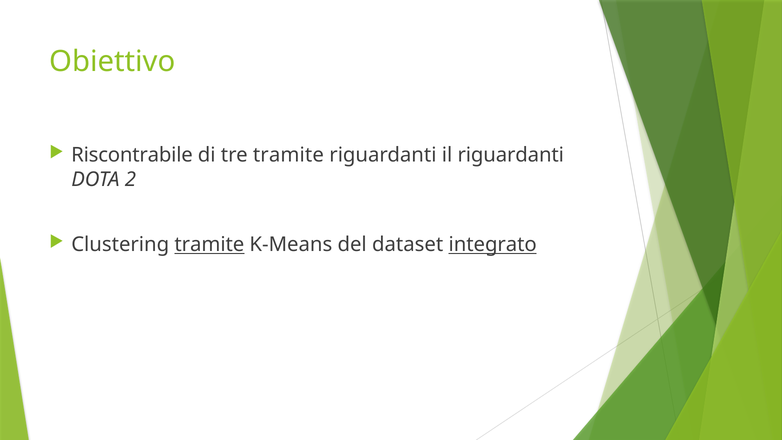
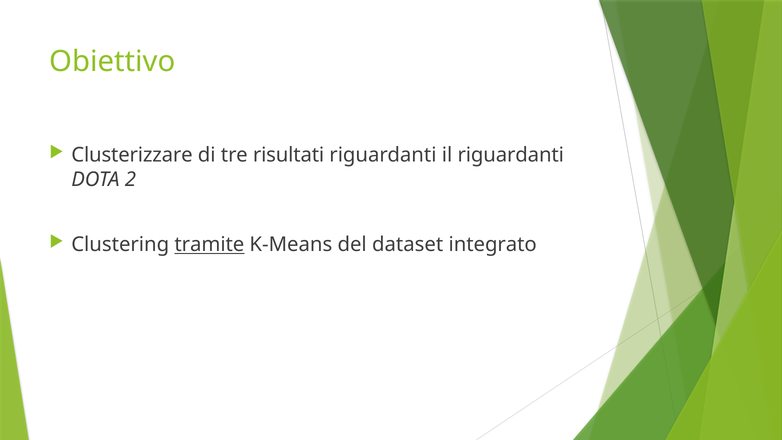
Riscontrabile: Riscontrabile -> Clusterizzare (132, 155)
tre tramite: tramite -> risultati (289, 155)
integrato underline: present -> none (493, 245)
